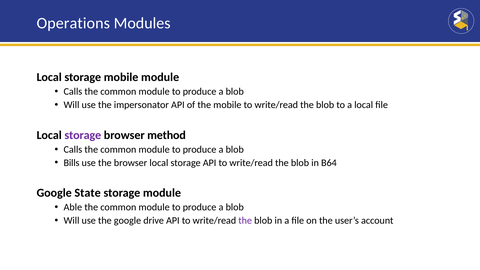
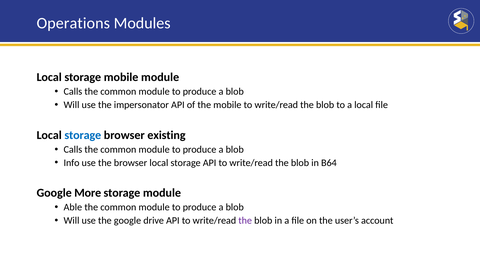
storage colour: purple -> blue (83, 135)
method: method -> existing (166, 135)
Bills: Bills -> Info (72, 163)
State: State -> More (88, 193)
